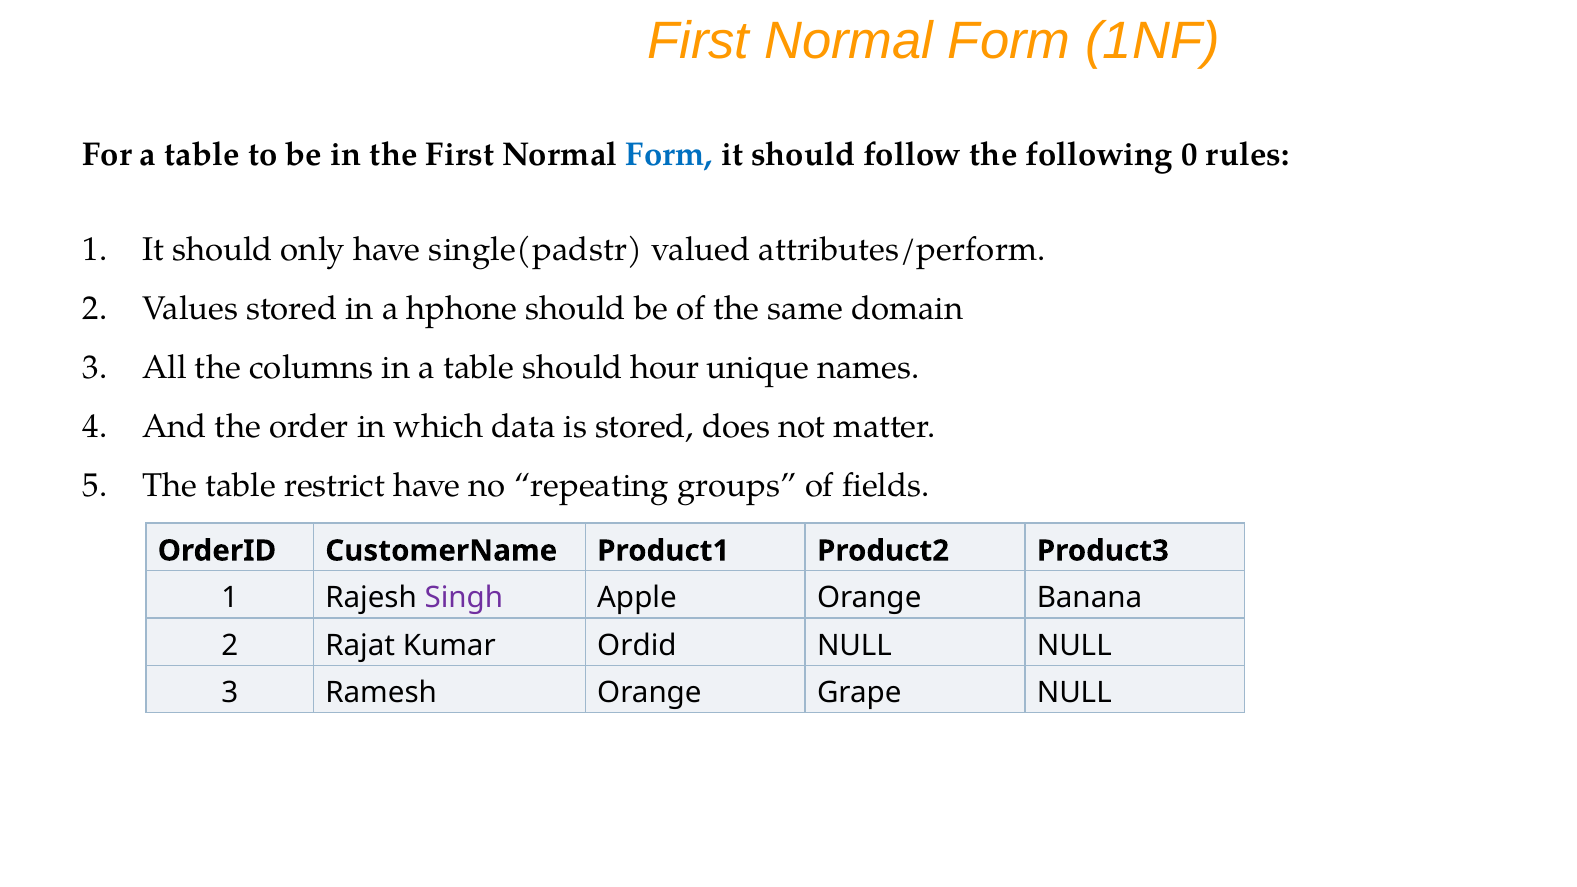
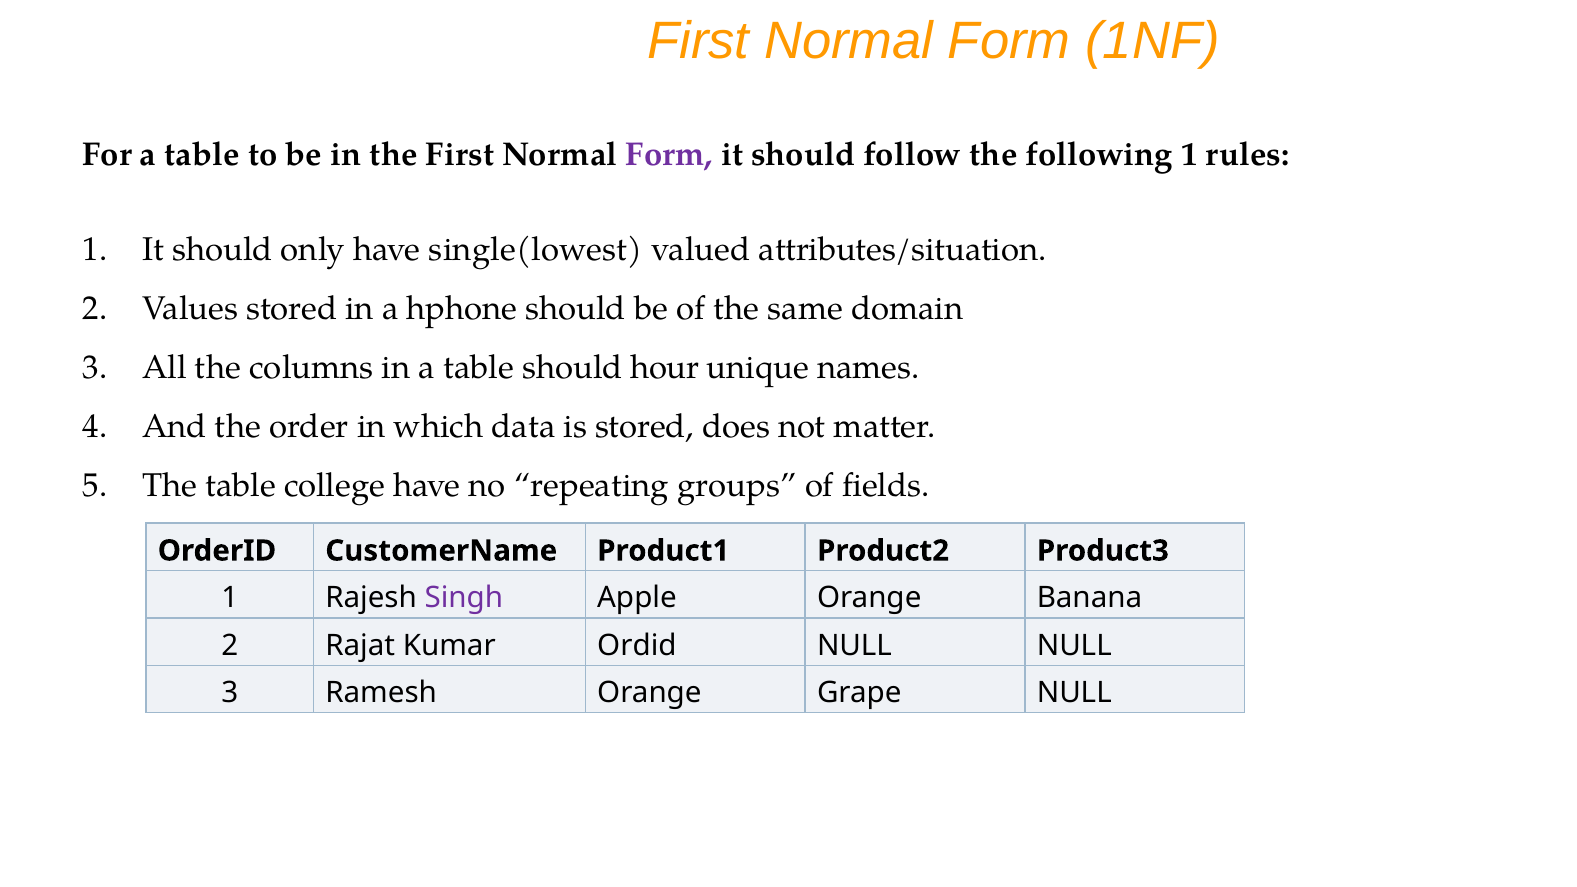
Form colour: blue -> purple (669, 155)
following 0: 0 -> 1 (1189, 155)
single(padstr: single(padstr -> single(lowest (536, 249)
attributes/perform: attributes/perform -> attributes/situation (902, 249)
restrict: restrict -> college (335, 486)
